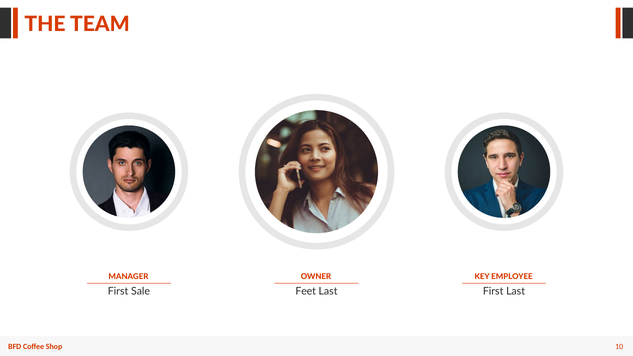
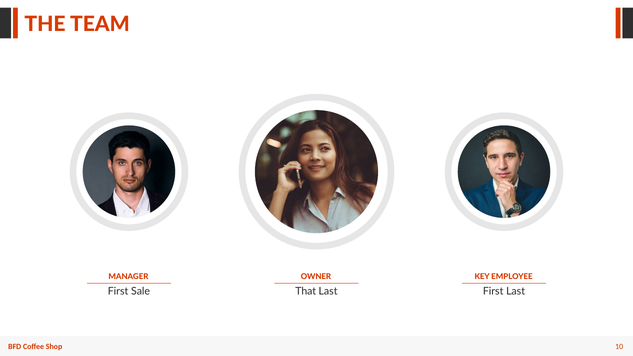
Feet: Feet -> That (306, 291)
